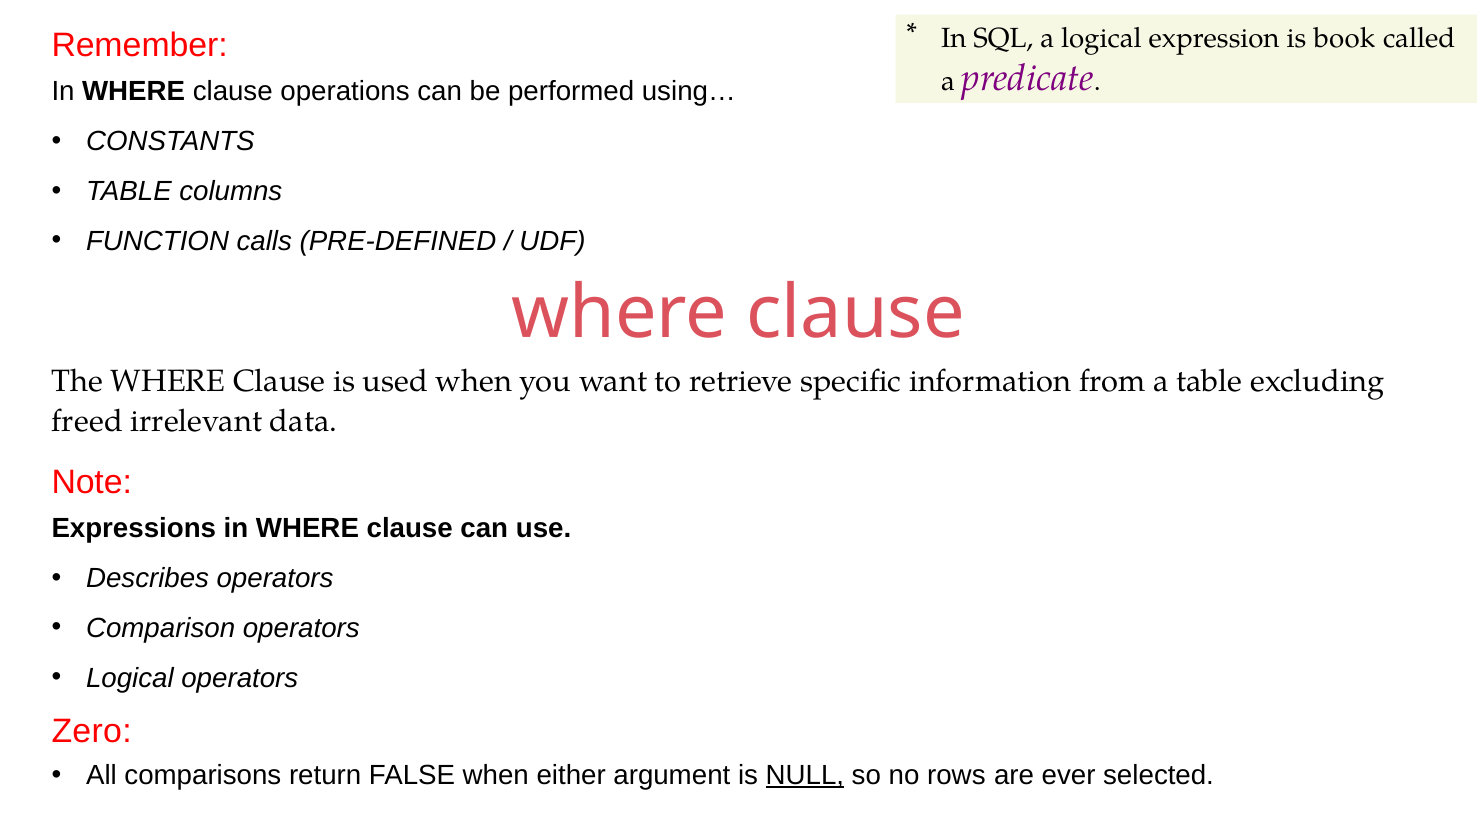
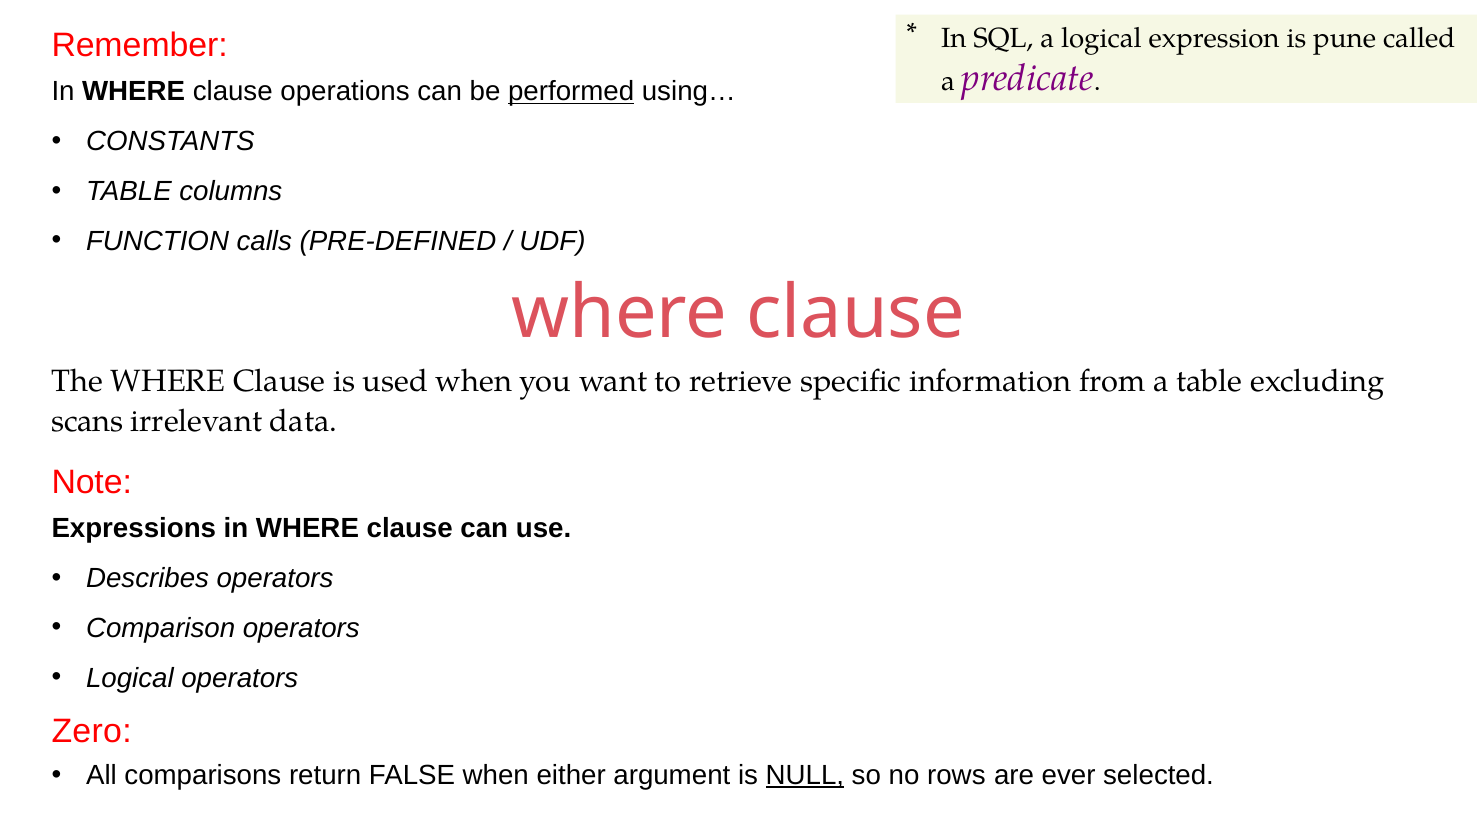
book: book -> pune (1345, 39)
performed underline: none -> present (571, 92)
freed: freed -> scans (87, 421)
